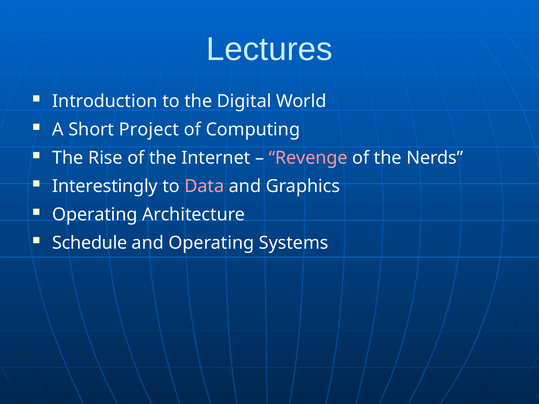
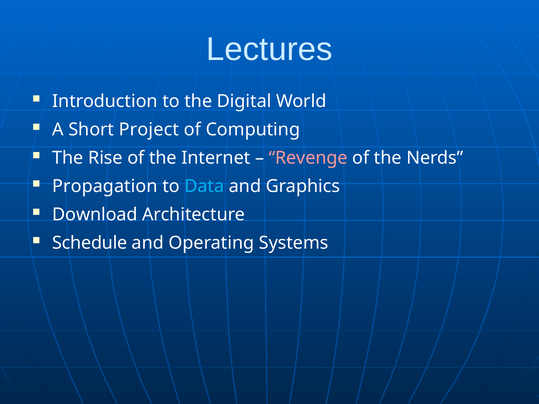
Interestingly: Interestingly -> Propagation (105, 186)
Data colour: pink -> light blue (204, 186)
Operating: Operating -> Download (95, 215)
